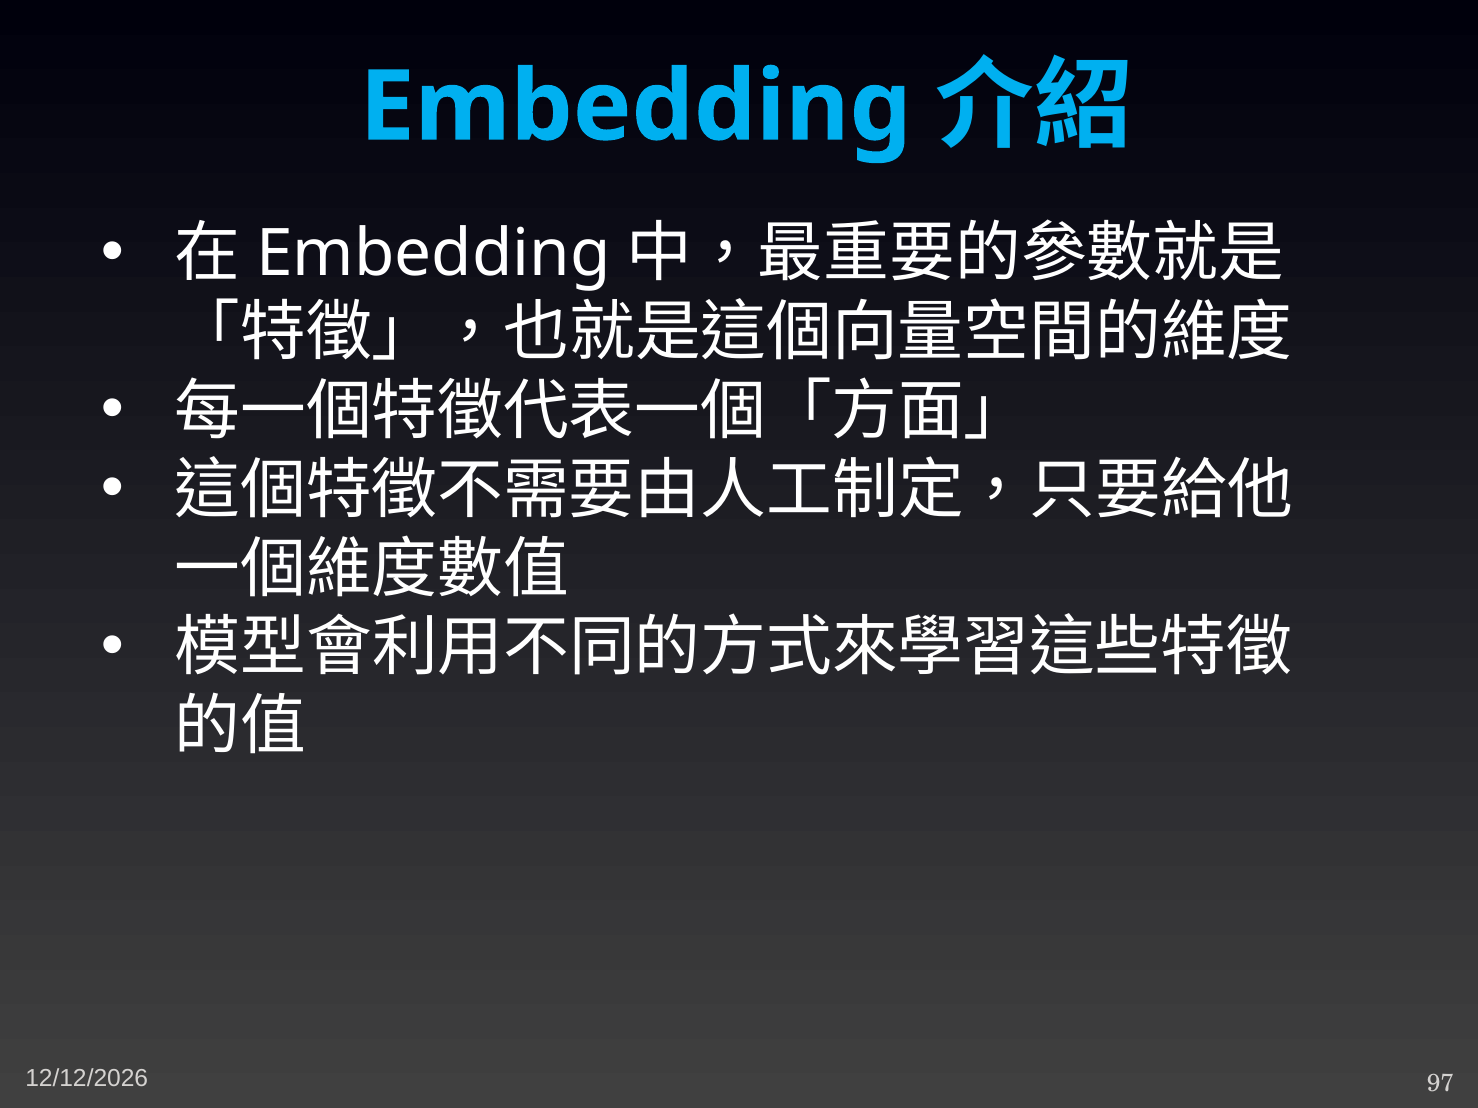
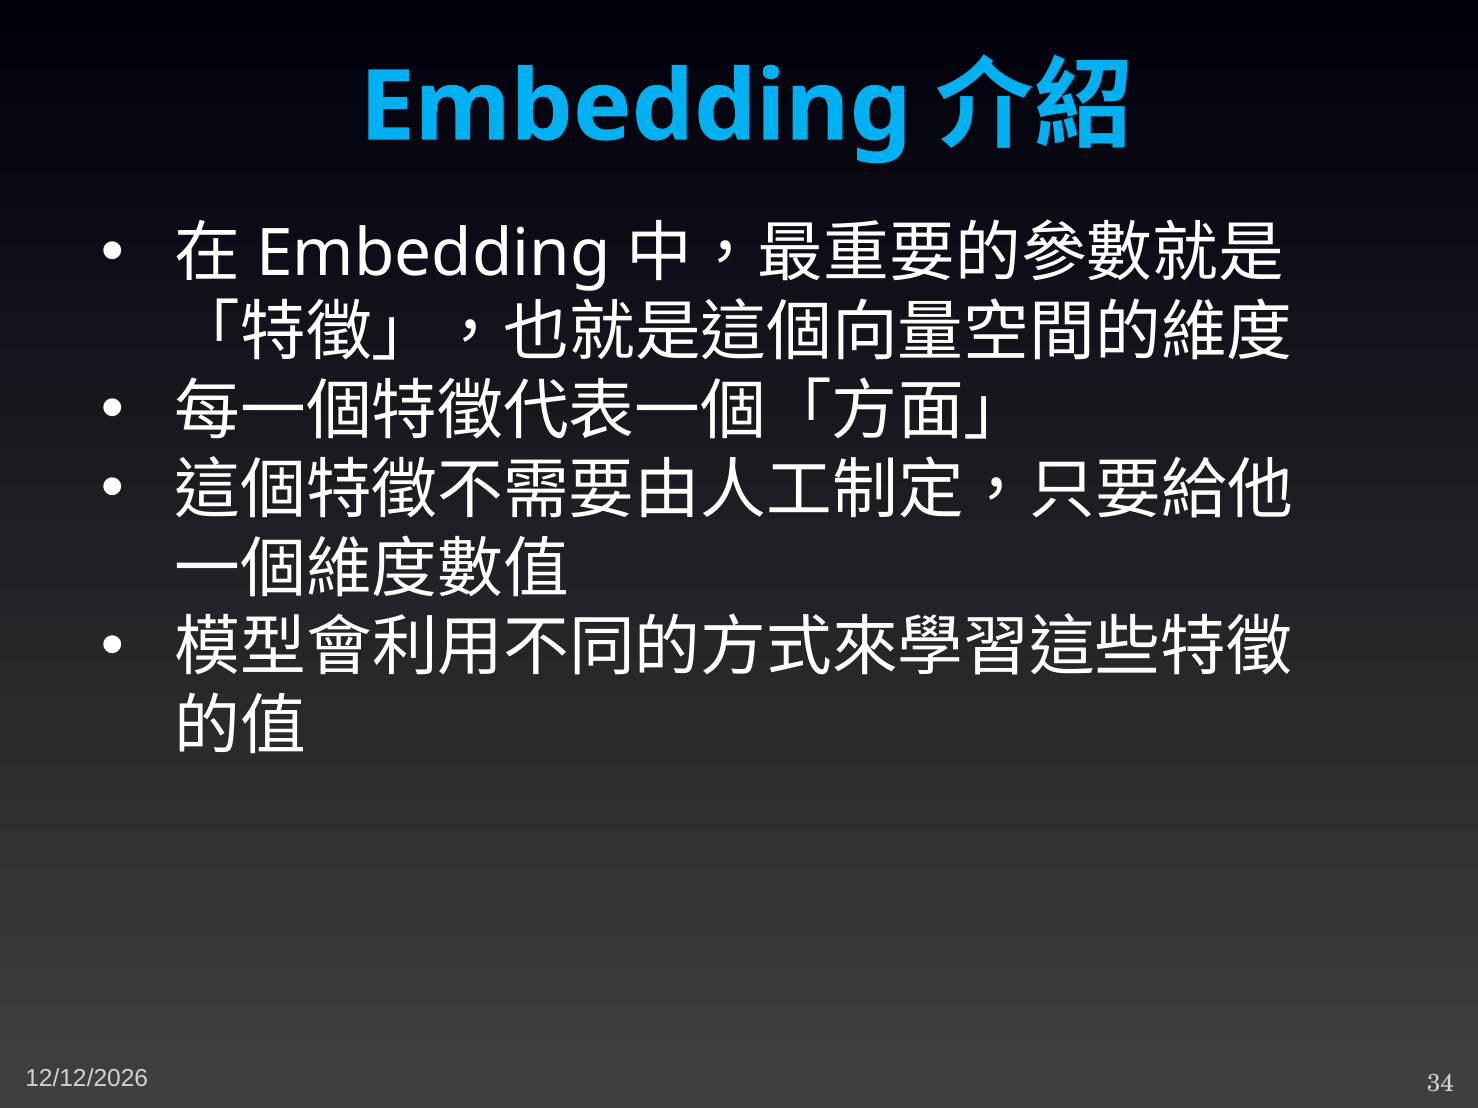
97: 97 -> 34 (1440, 1084)
